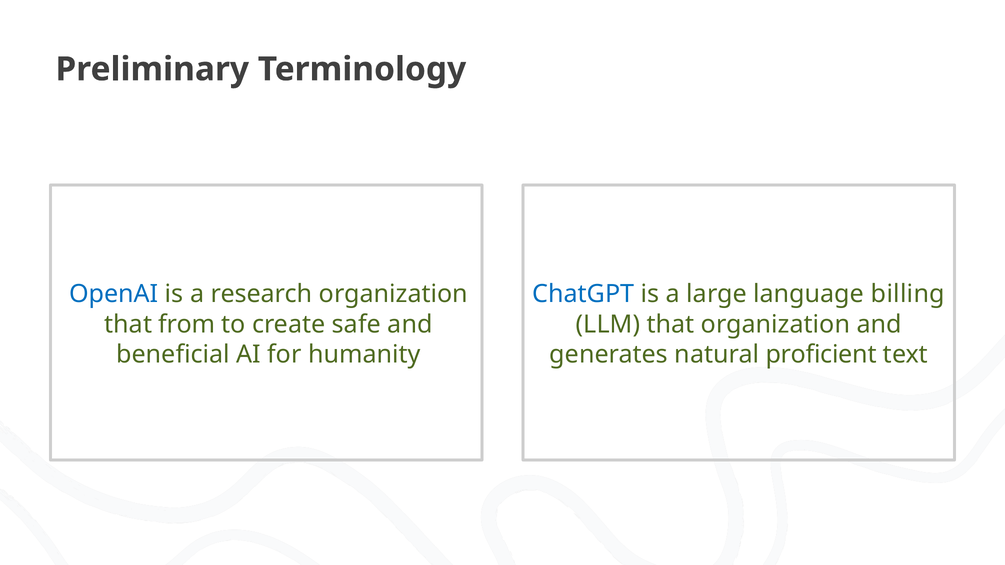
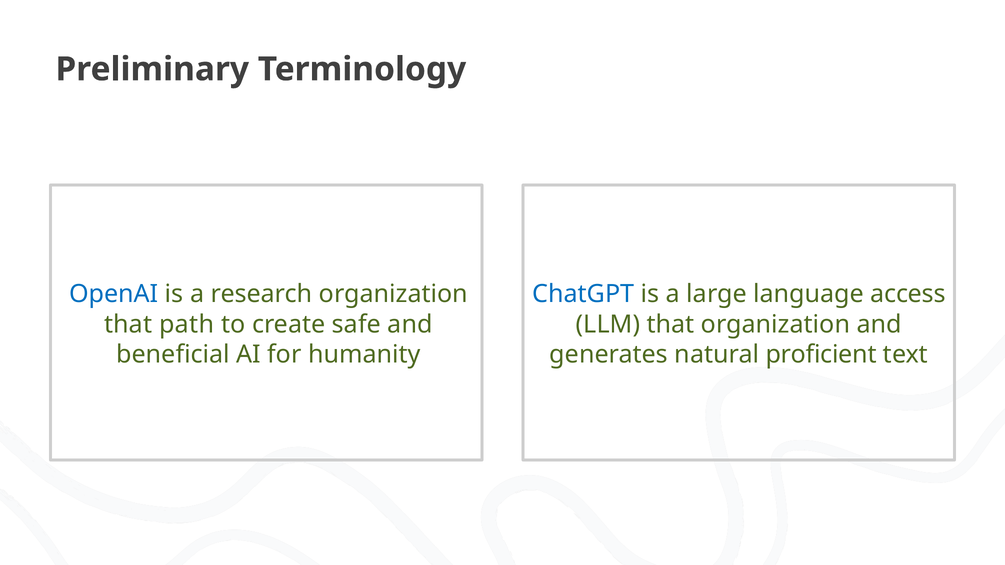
billing: billing -> access (908, 294)
from: from -> path (187, 325)
